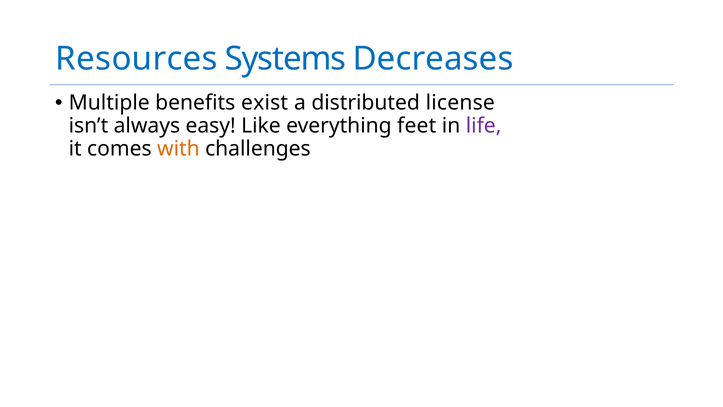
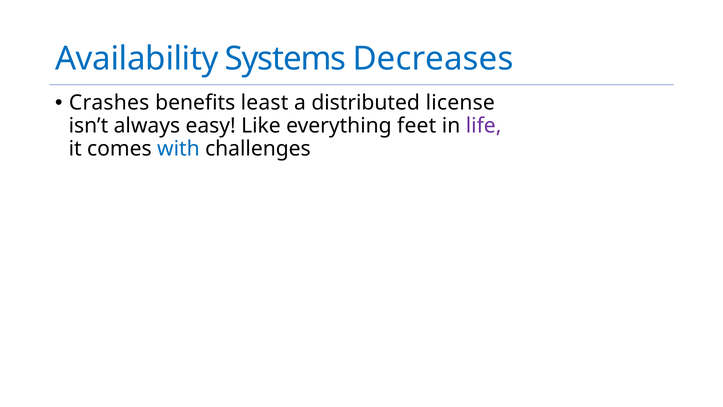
Resources: Resources -> Availability (137, 59)
Multiple: Multiple -> Crashes (109, 103)
exist: exist -> least (265, 103)
with colour: orange -> blue (178, 148)
